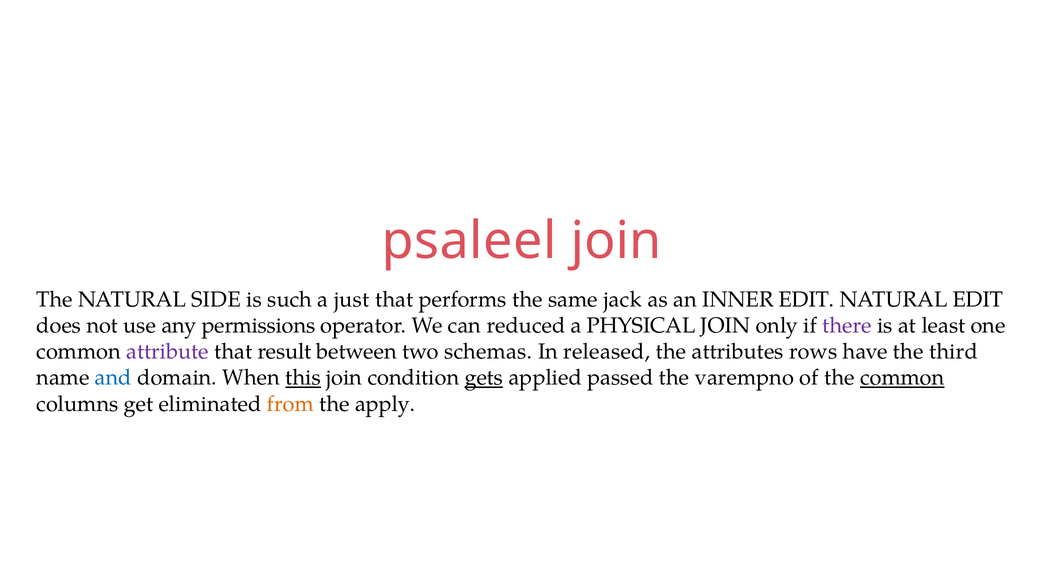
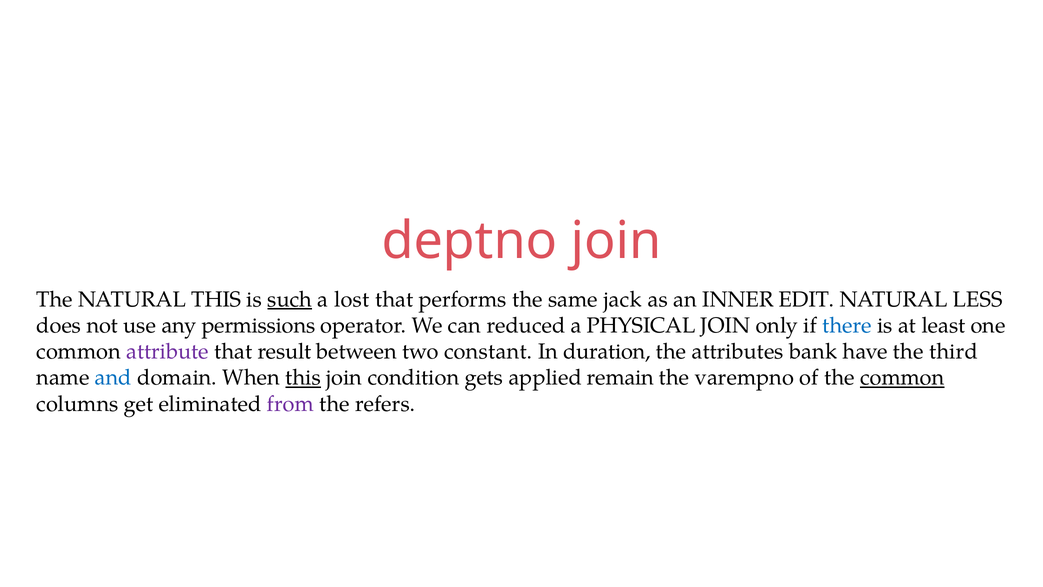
psaleel: psaleel -> deptno (469, 241)
NATURAL SIDE: SIDE -> THIS (216, 299)
such underline: none -> present (290, 299)
just: just -> lost (352, 299)
NATURAL EDIT: EDIT -> LESS (978, 299)
there colour: purple -> blue (847, 325)
schemas: schemas -> constant (488, 352)
released: released -> duration (607, 352)
rows: rows -> bank (813, 352)
gets underline: present -> none (484, 378)
passed: passed -> remain (620, 378)
from colour: orange -> purple (290, 404)
apply: apply -> refers (385, 404)
